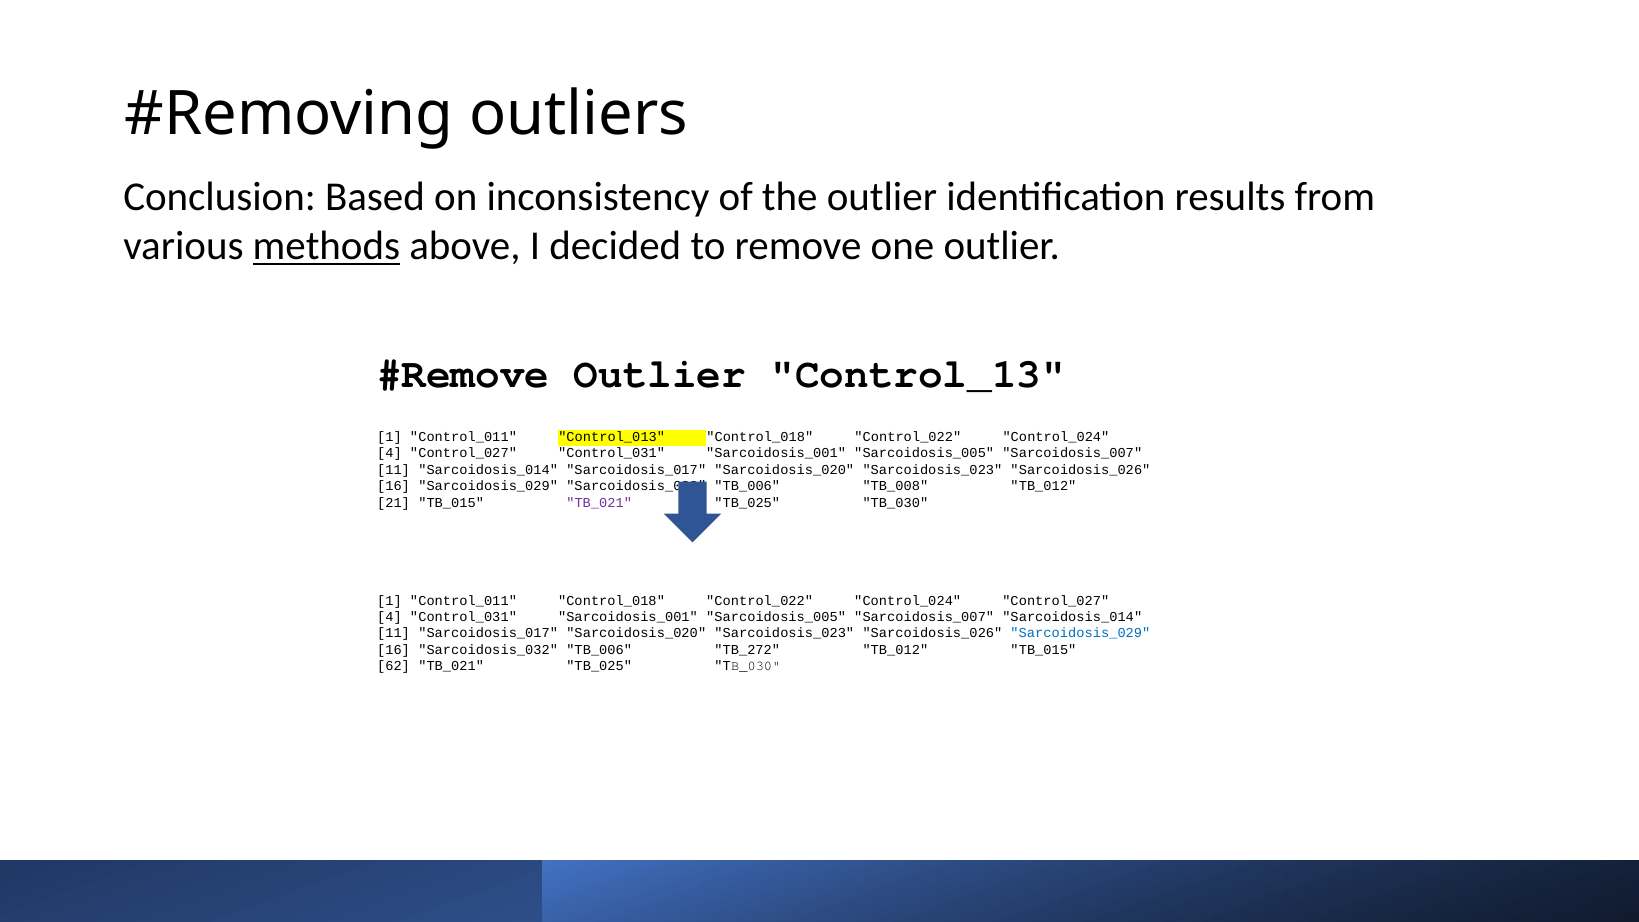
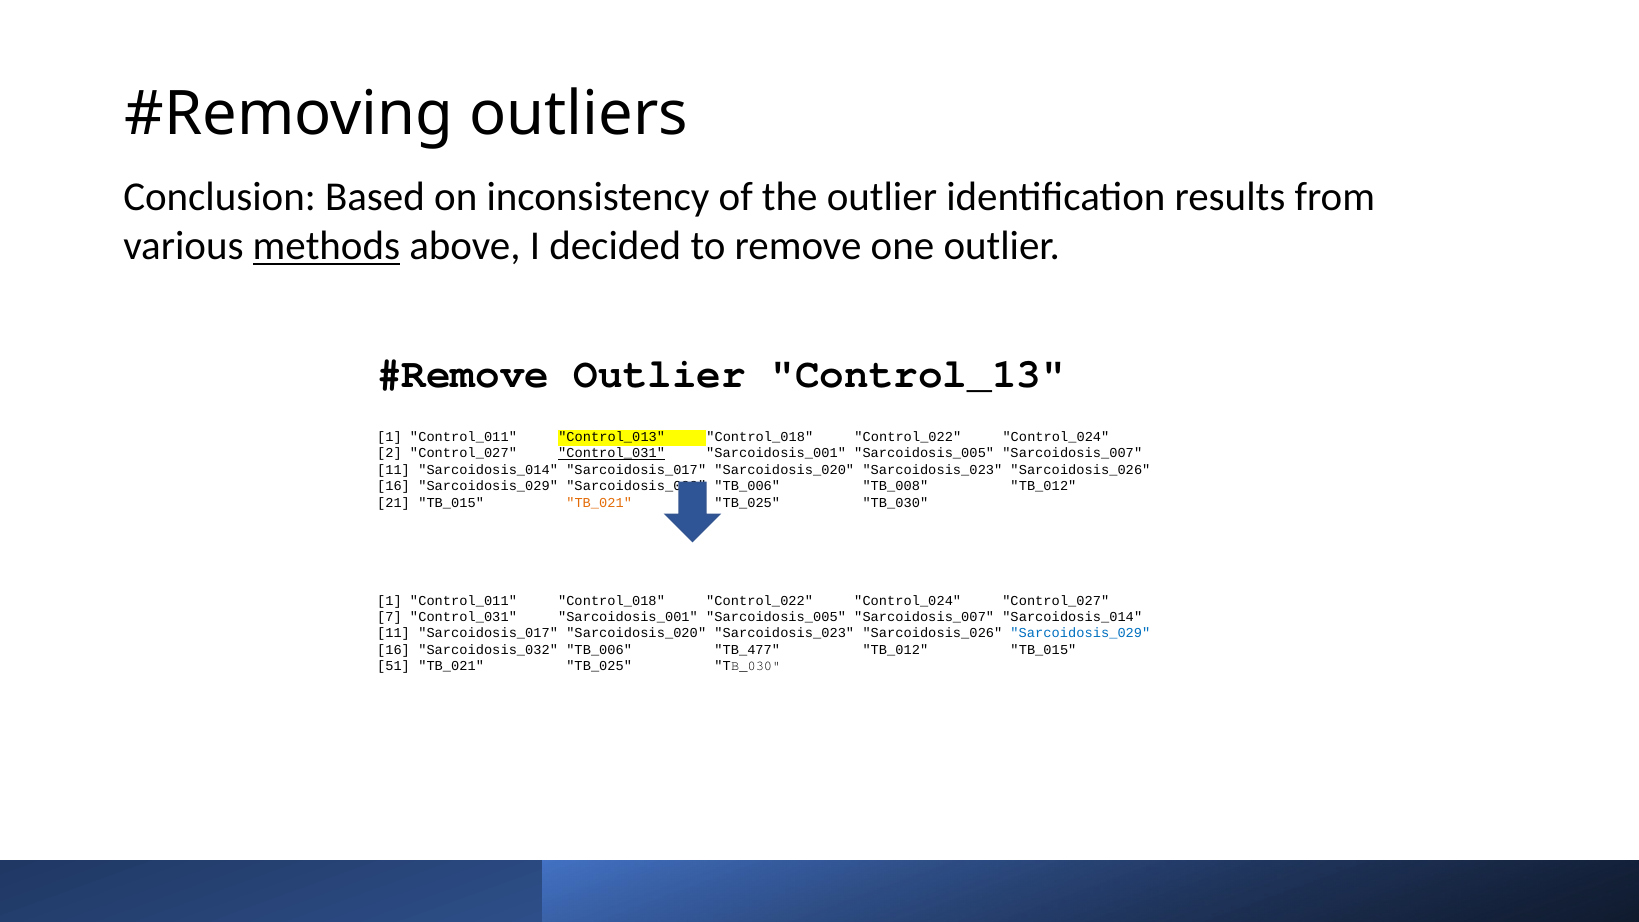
4: 4 -> 2 (389, 453)
Control_031 underline: none -> present (612, 453)
TB_021 colour: purple -> orange (599, 502)
4: 4 -> 7 (389, 617)
TB_272: TB_272 -> TB_477 (747, 650)
62: 62 -> 51 (394, 666)
